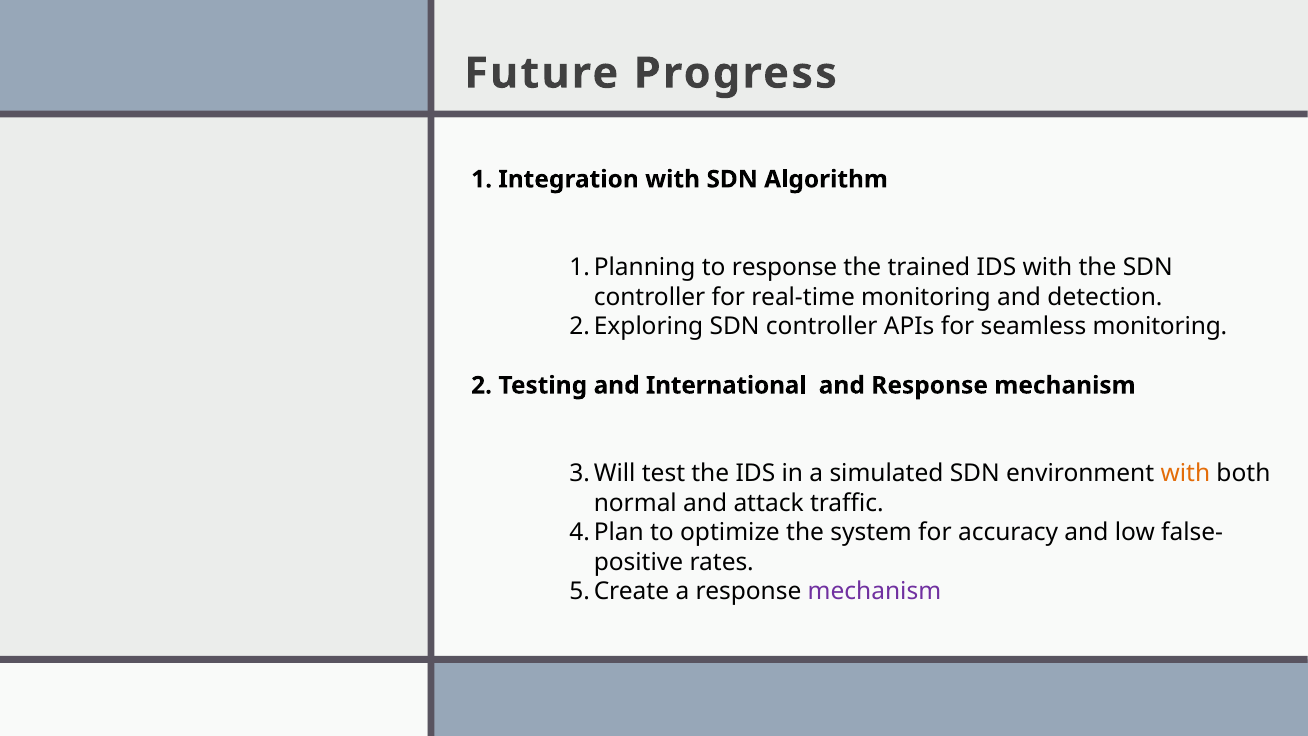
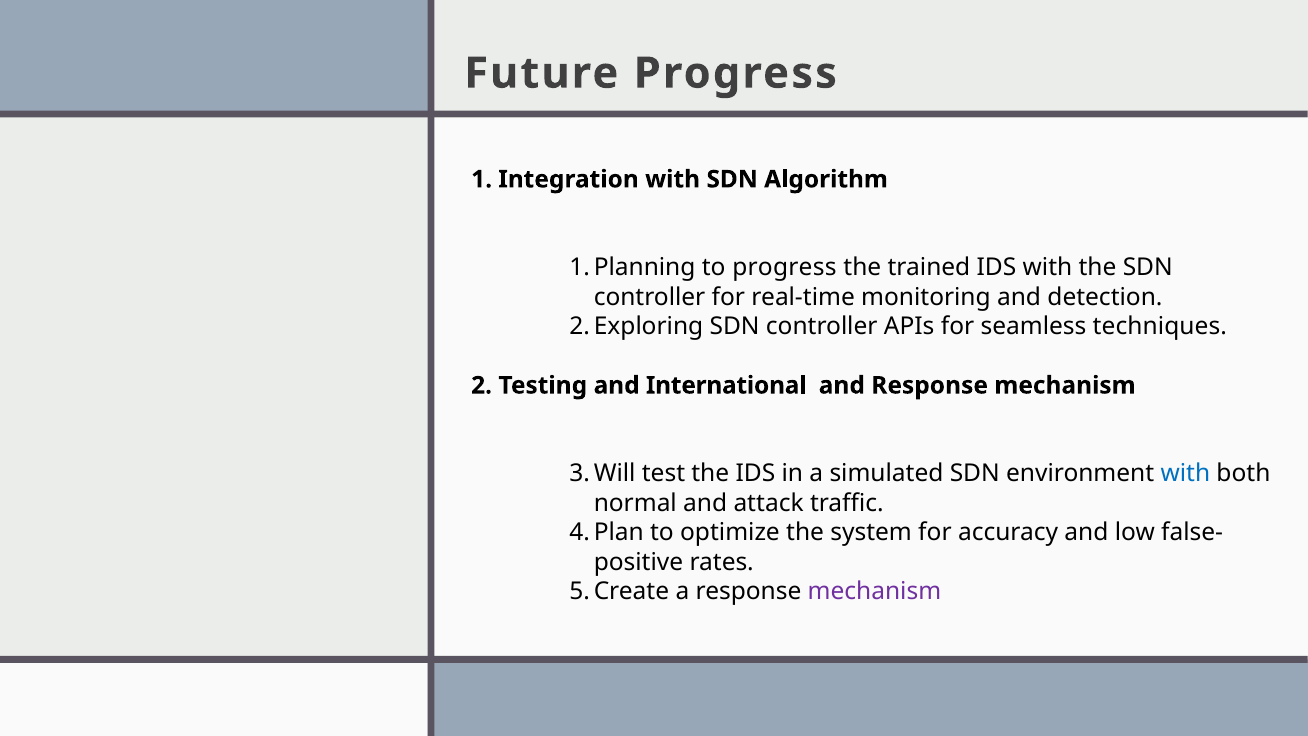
to response: response -> progress (784, 268)
seamless monitoring: monitoring -> techniques (1160, 326)
with colour: orange -> blue (1185, 474)
